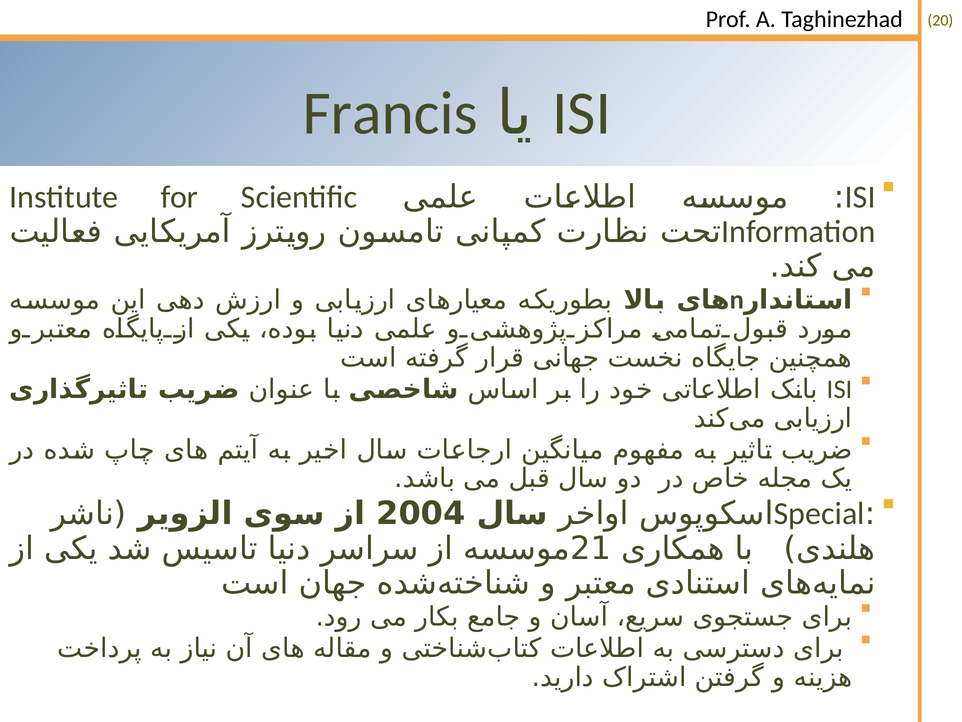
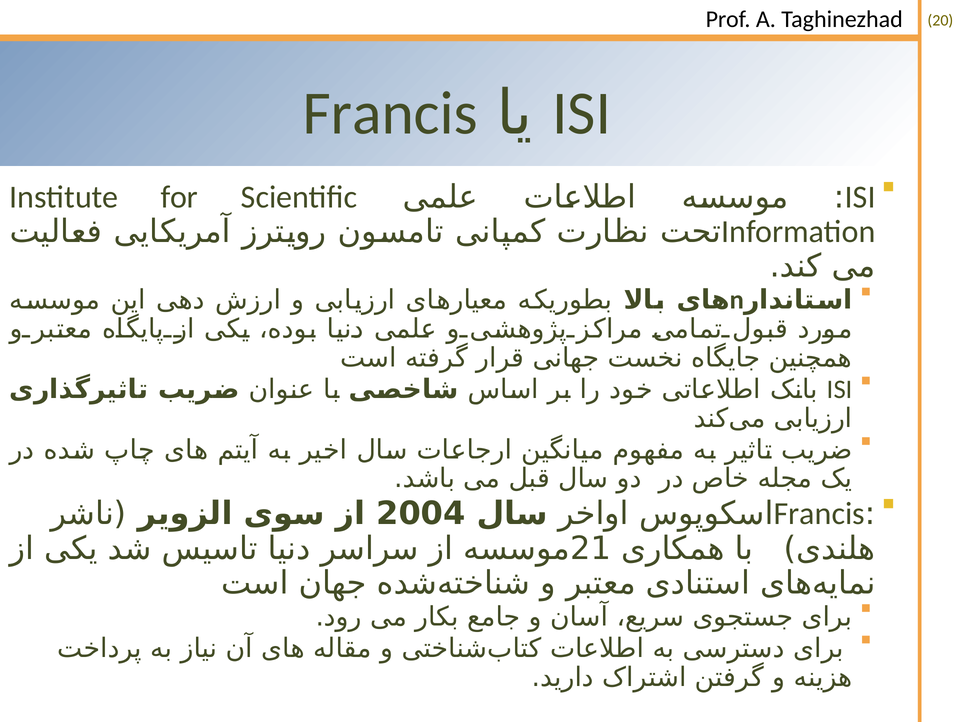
Special: Special -> Francis (819, 513)
